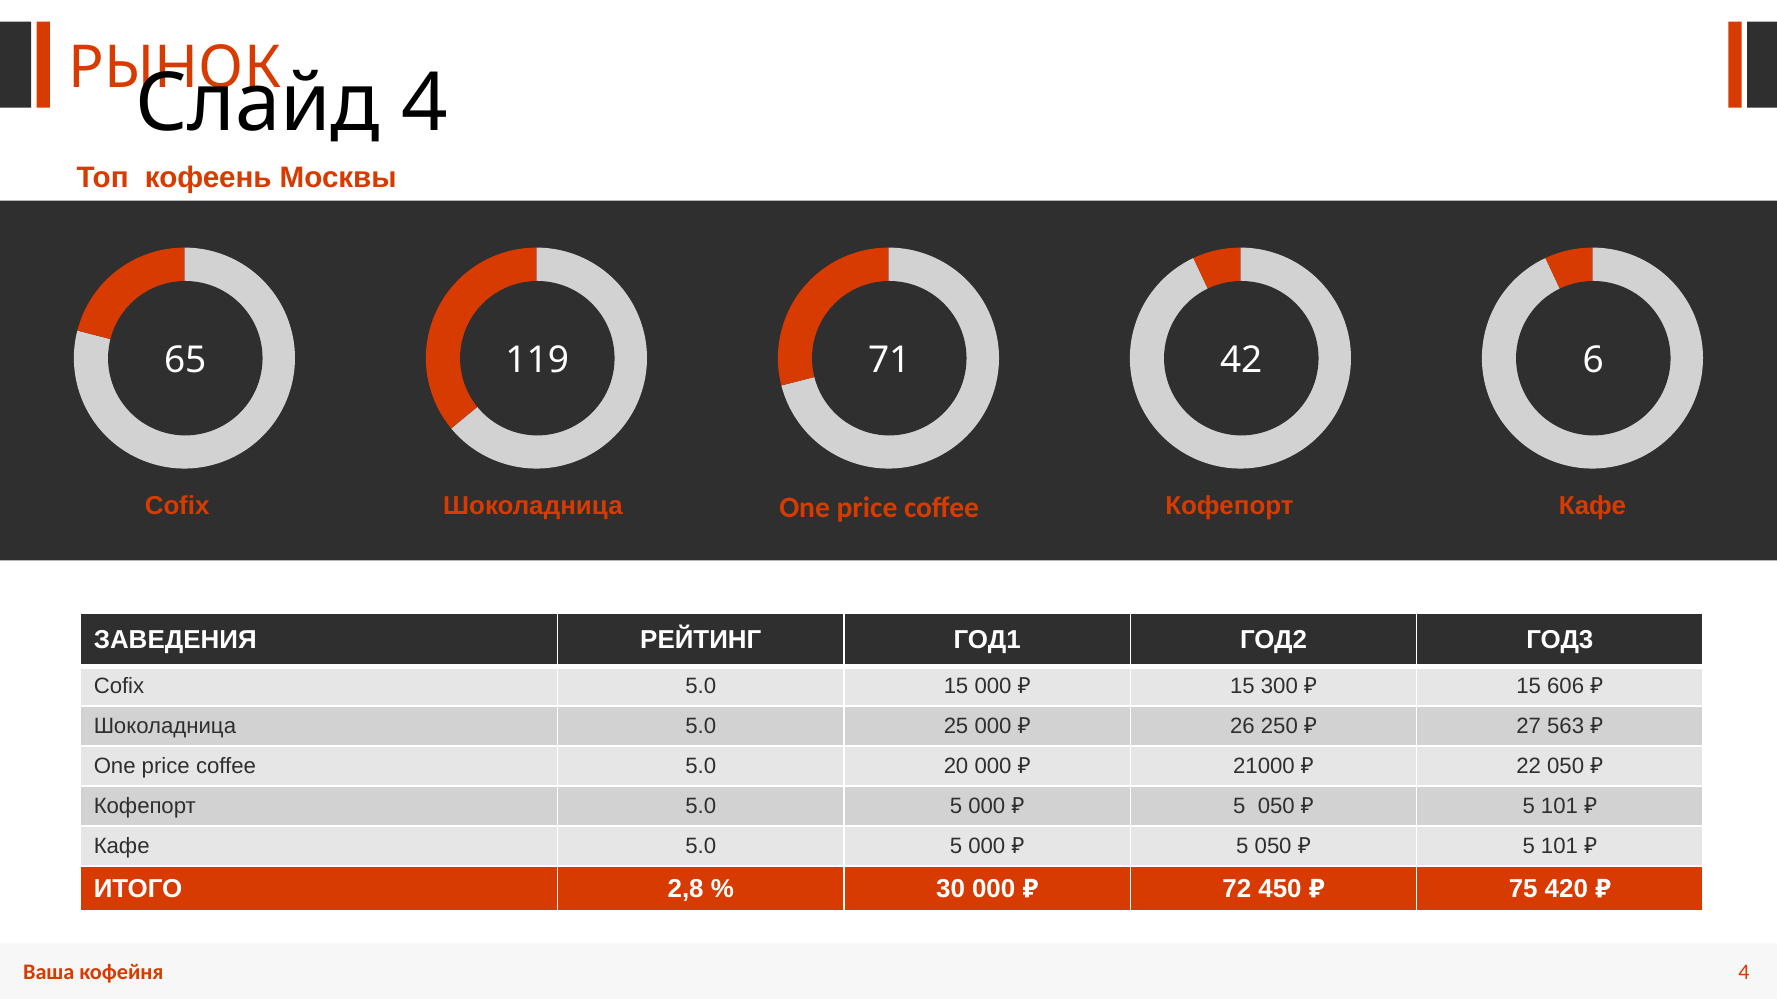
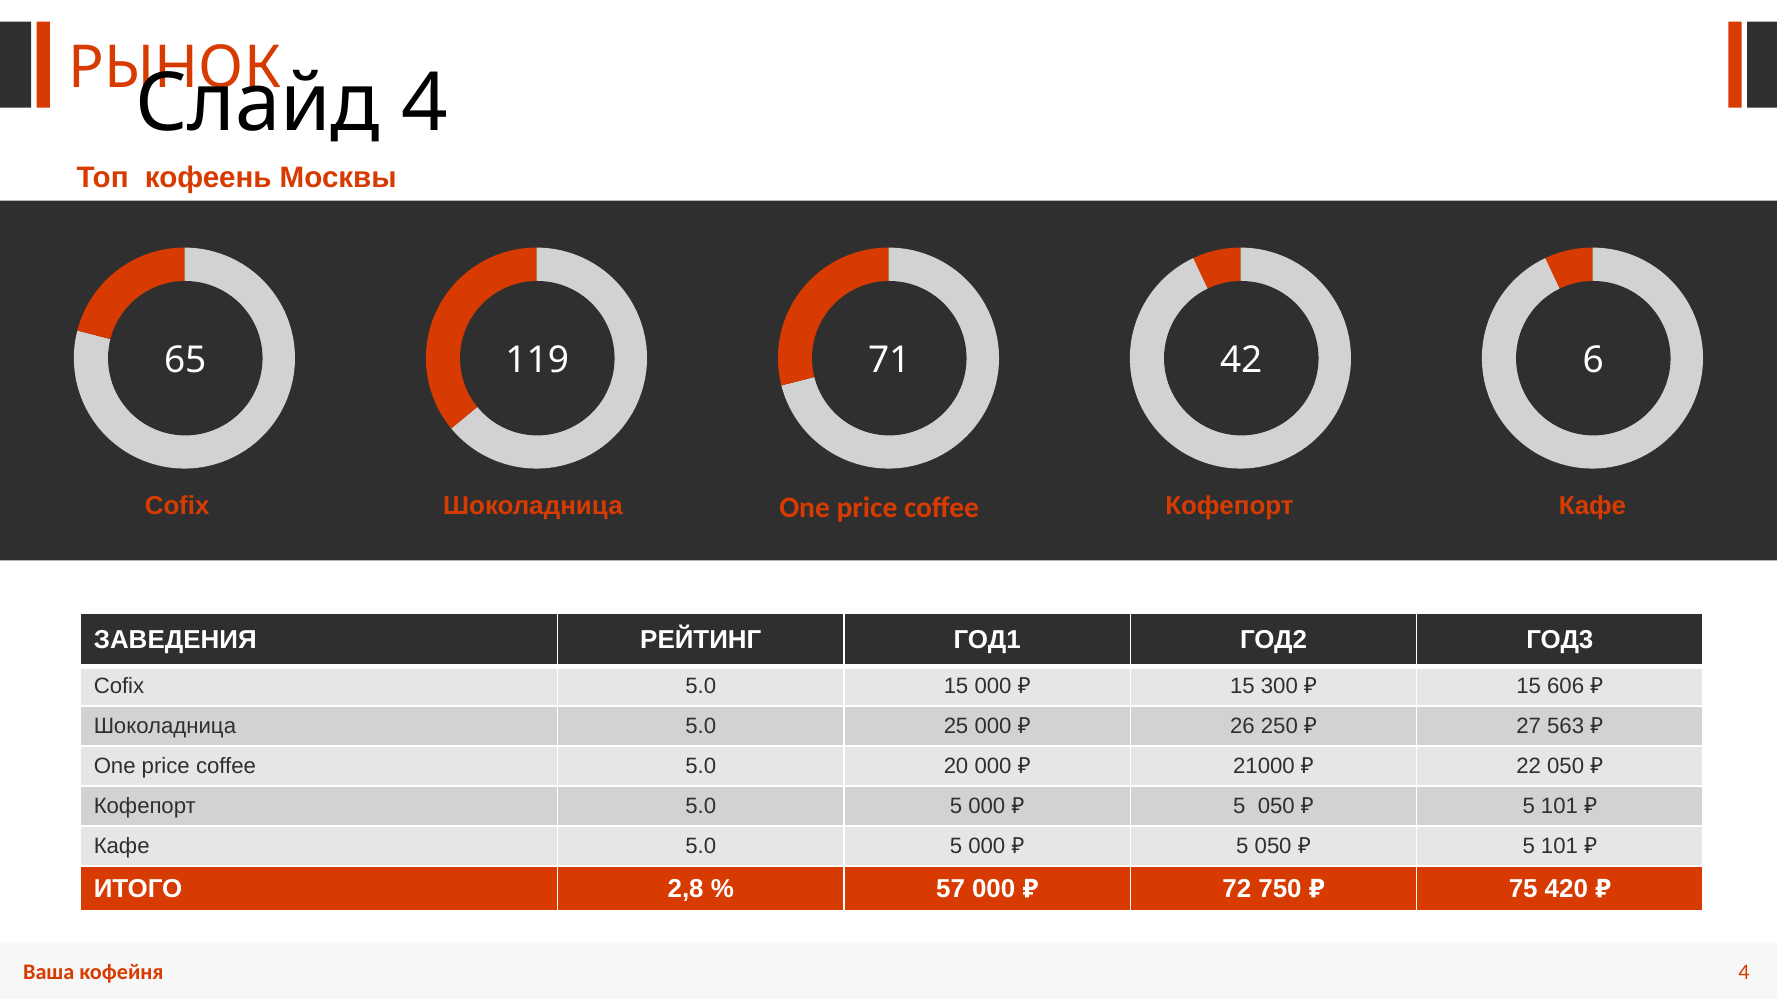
30: 30 -> 57 (951, 889)
450: 450 -> 750 (1280, 889)
